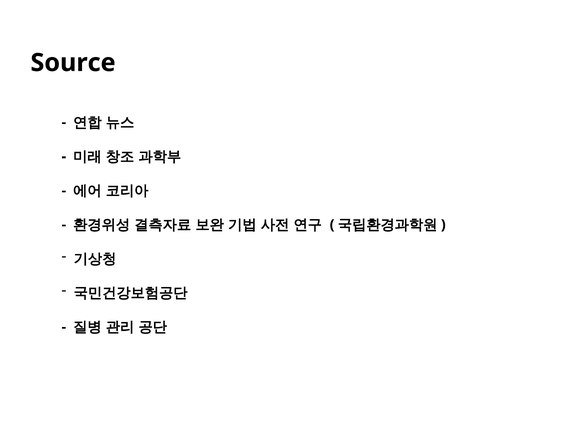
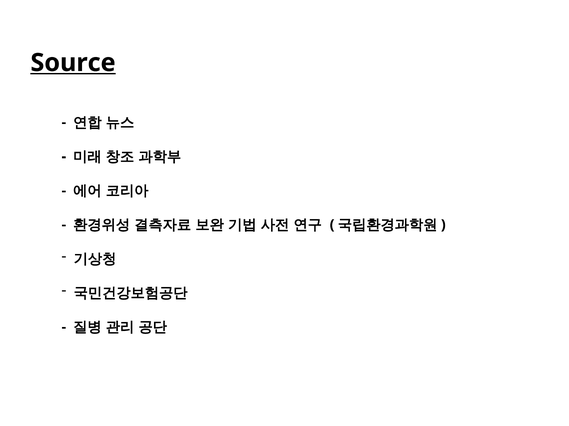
Source underline: none -> present (73, 63)
